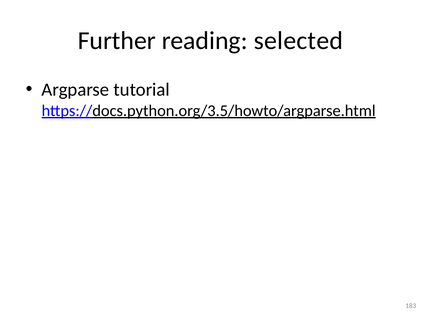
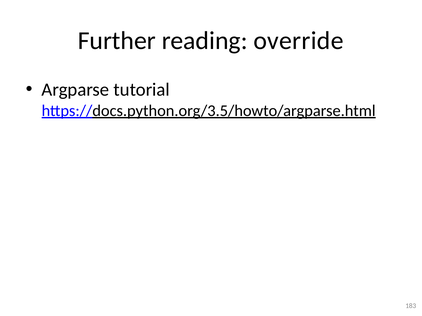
selected: selected -> override (298, 41)
